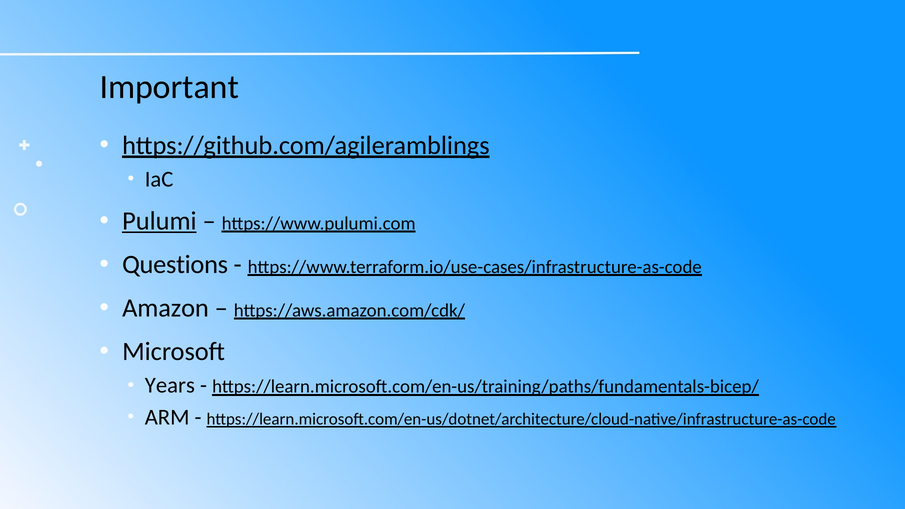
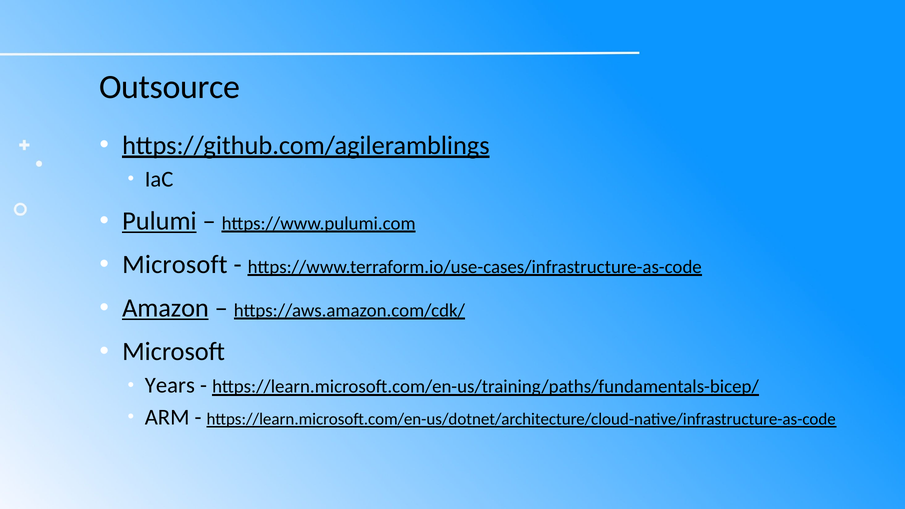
Important: Important -> Outsource (169, 87)
Questions: Questions -> Microsoft (175, 265)
Amazon underline: none -> present (166, 308)
